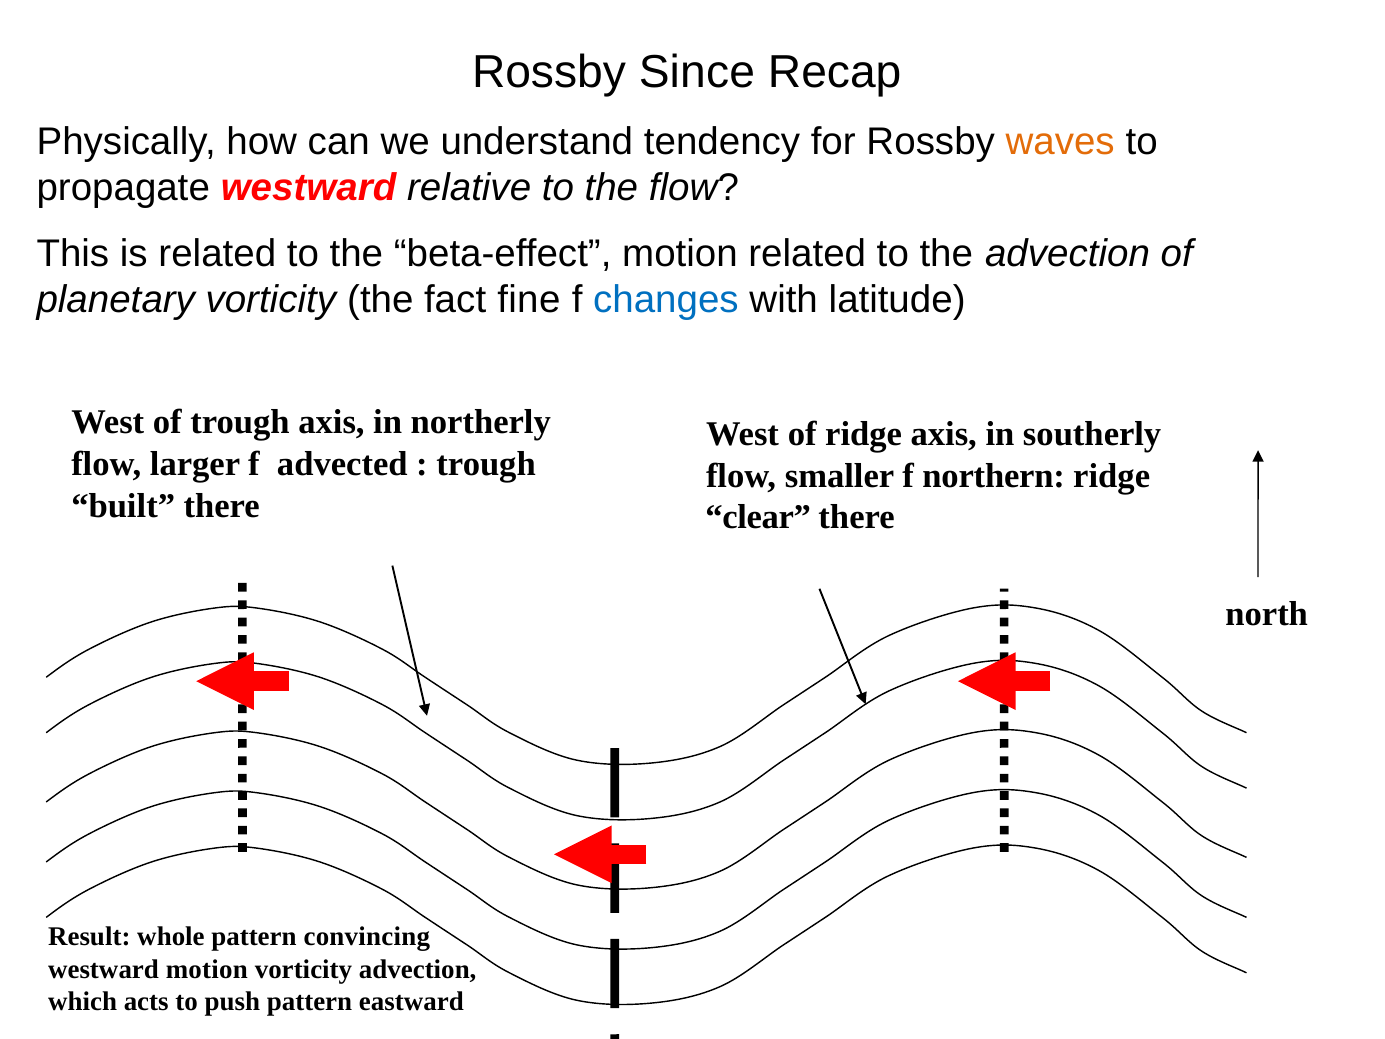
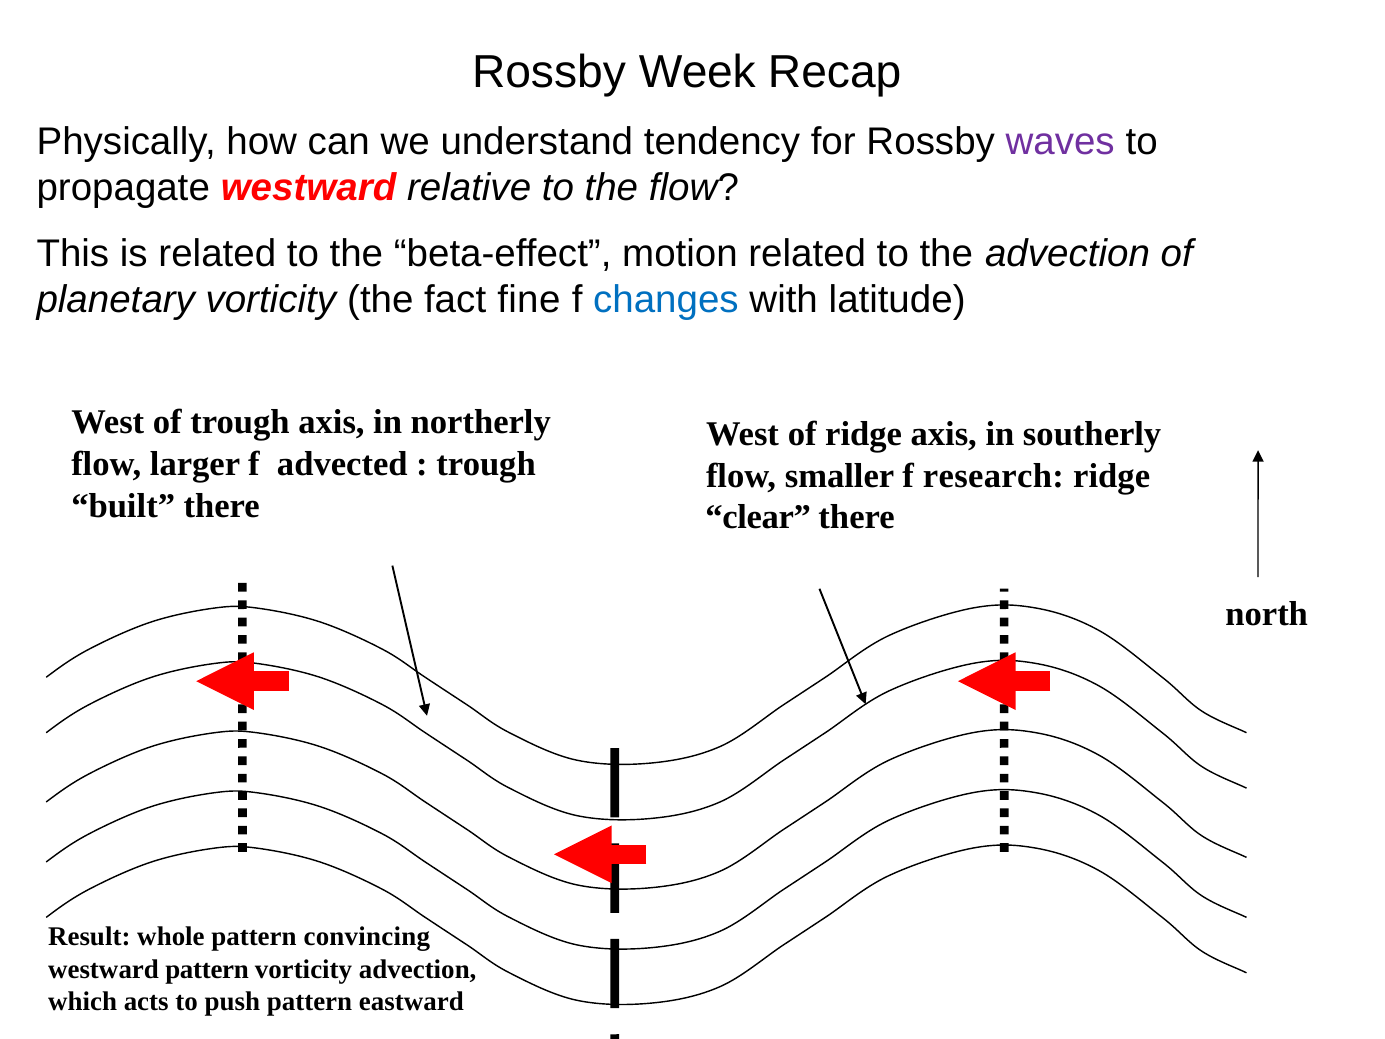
Since: Since -> Week (697, 72)
waves colour: orange -> purple (1060, 142)
northern: northern -> research (993, 476)
westward motion: motion -> pattern (207, 969)
